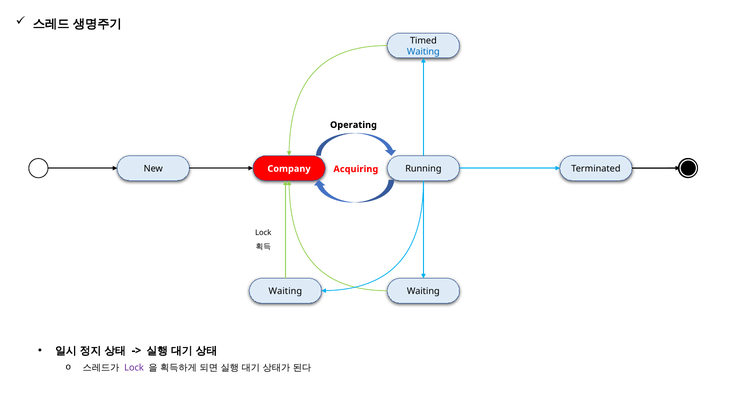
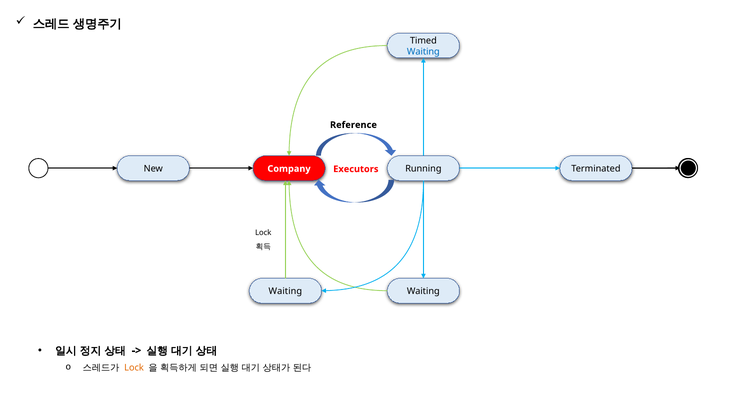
Operating: Operating -> Reference (353, 125)
Acquiring: Acquiring -> Executors (356, 169)
Lock colour: purple -> orange (134, 367)
